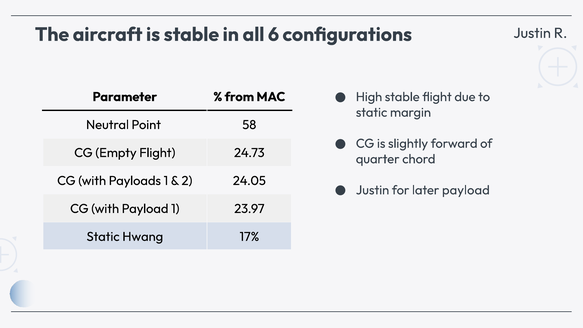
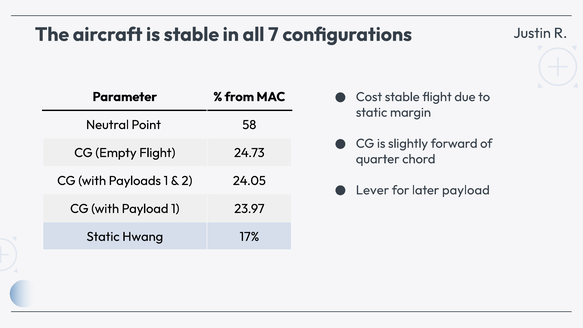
6: 6 -> 7 (273, 34)
High: High -> Cost (369, 97)
Justin: Justin -> Lever (372, 190)
